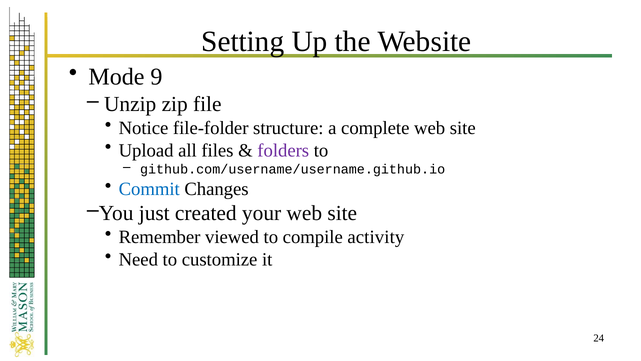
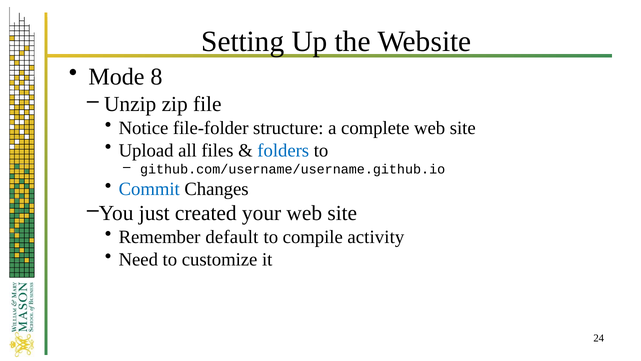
9: 9 -> 8 (156, 77)
folders colour: purple -> blue (283, 150)
viewed: viewed -> default (232, 237)
